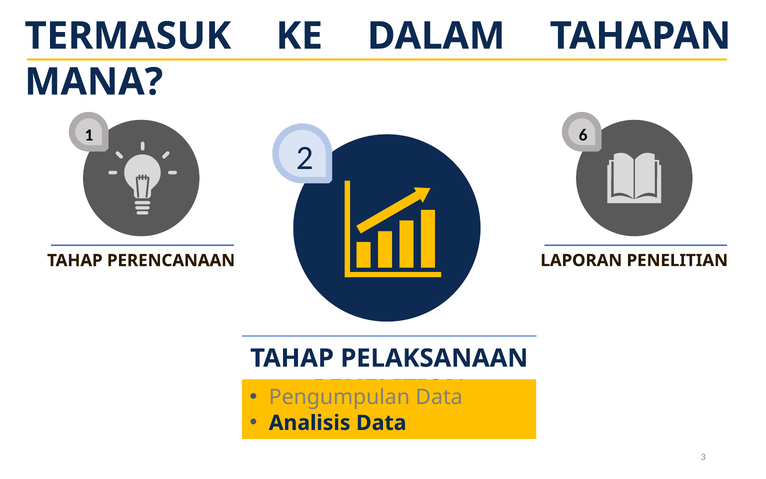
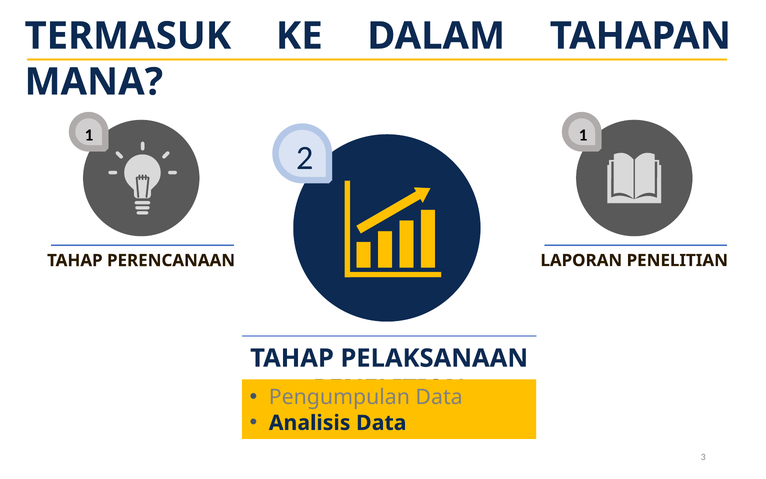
1 6: 6 -> 1 (583, 135)
